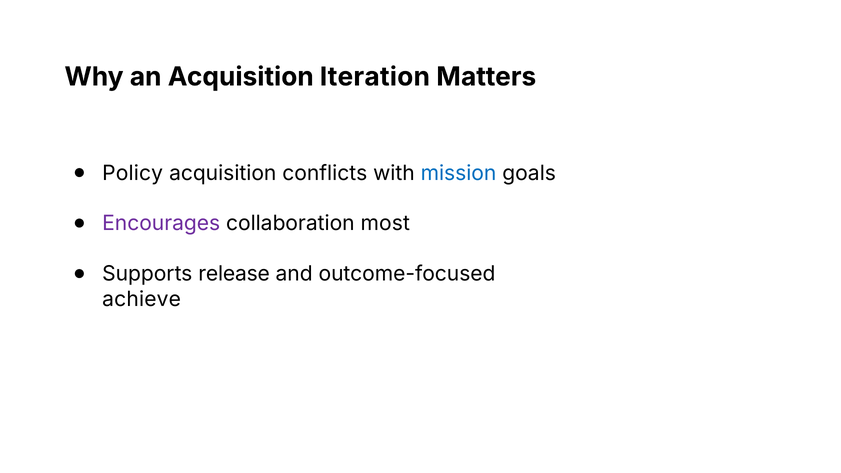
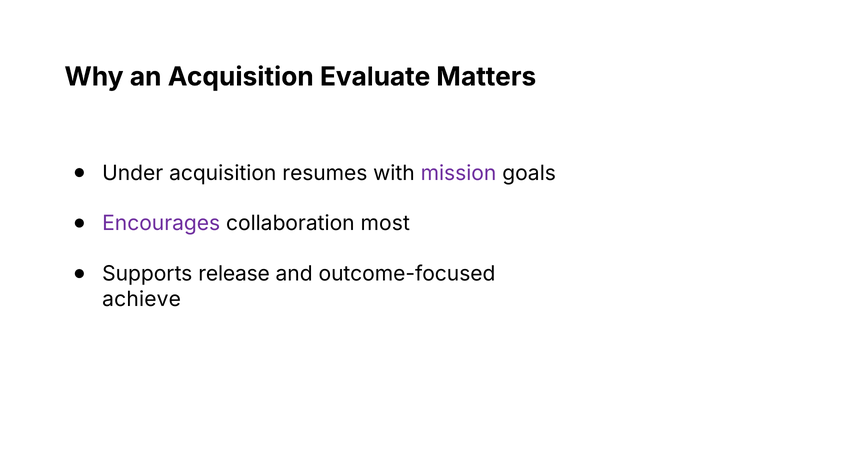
Iteration: Iteration -> Evaluate (375, 77)
Policy: Policy -> Under (133, 173)
conflicts: conflicts -> resumes (325, 173)
mission colour: blue -> purple (458, 173)
